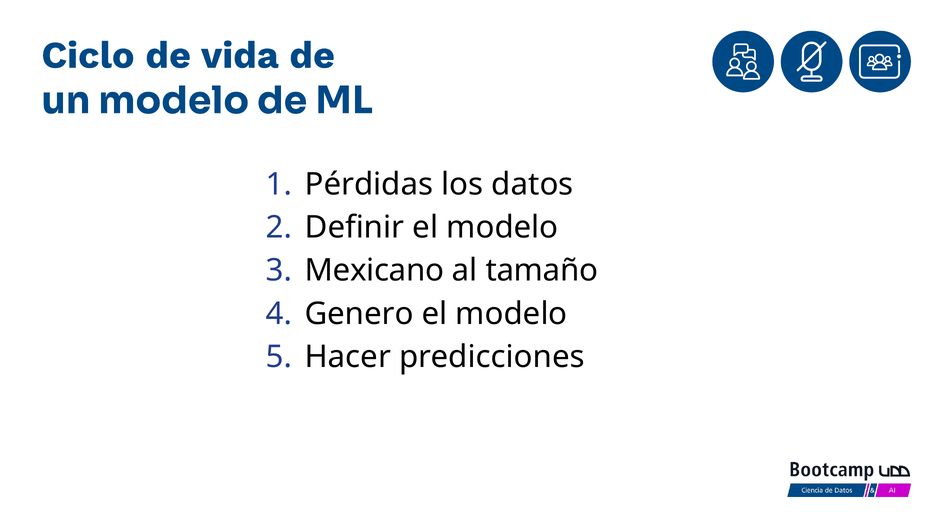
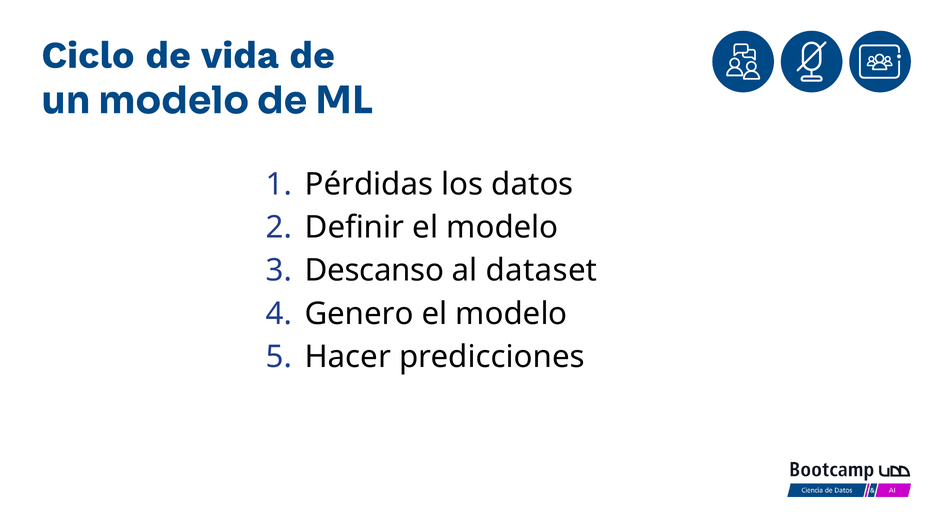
Mexicano: Mexicano -> Descanso (374, 271)
tamaño: tamaño -> dataset (542, 271)
